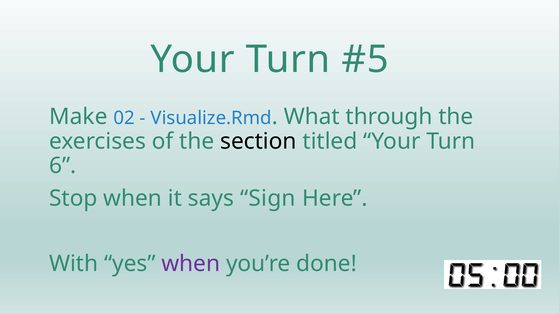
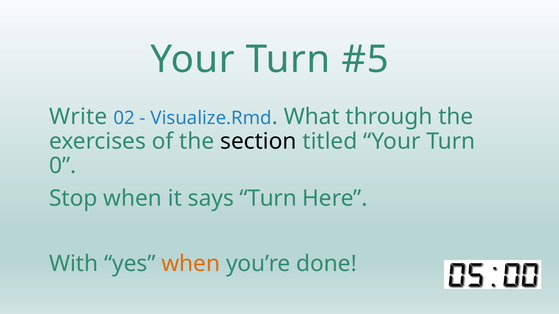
Make: Make -> Write (78, 117)
6: 6 -> 0 (63, 166)
says Sign: Sign -> Turn (268, 199)
when colour: purple -> orange (191, 264)
